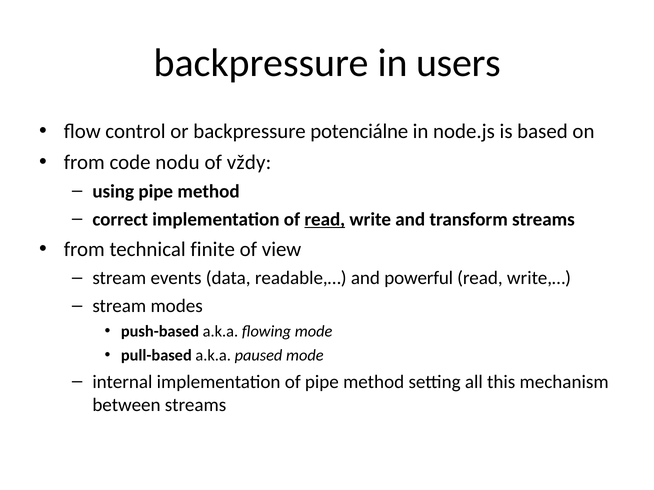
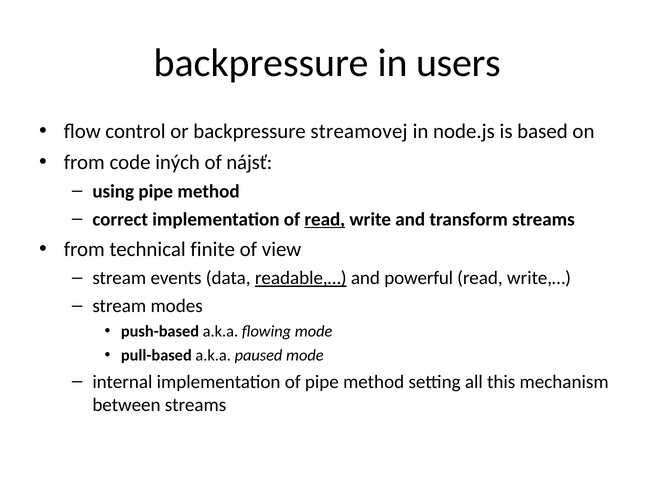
potenciálne: potenciálne -> streamovej (359, 132)
nodu: nodu -> iných (178, 163)
vždy: vždy -> nájsť (249, 163)
readable,… underline: none -> present (301, 278)
